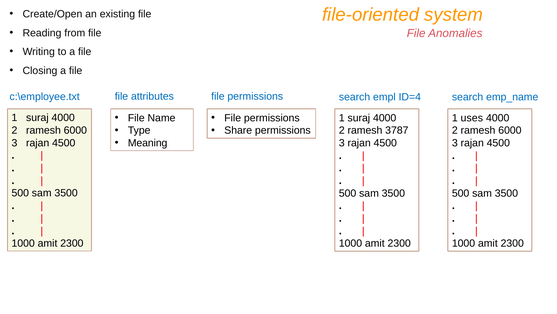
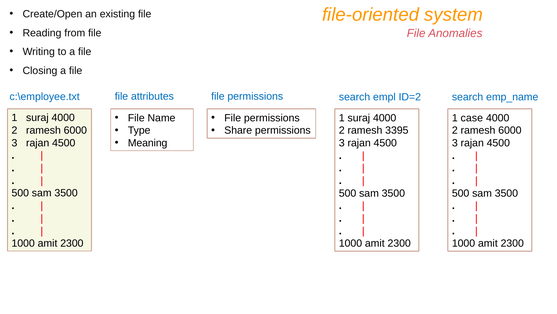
ID=4: ID=4 -> ID=2 (410, 97)
uses: uses -> case (472, 118)
3787: 3787 -> 3395 (397, 130)
